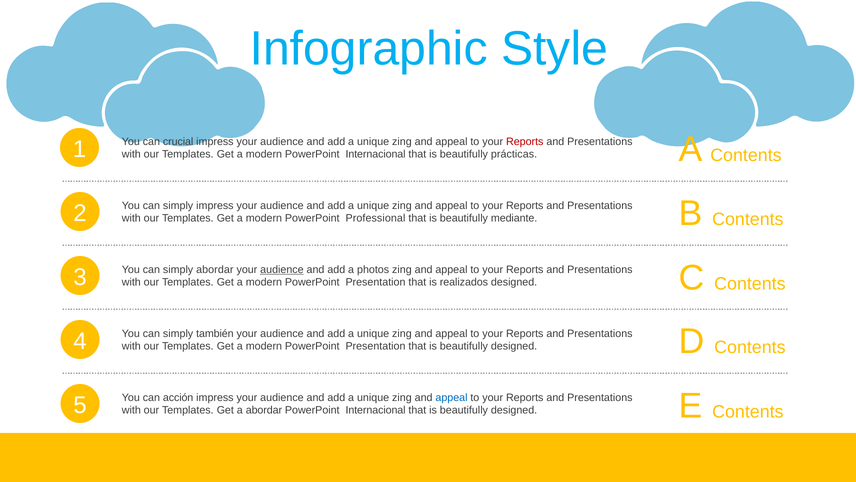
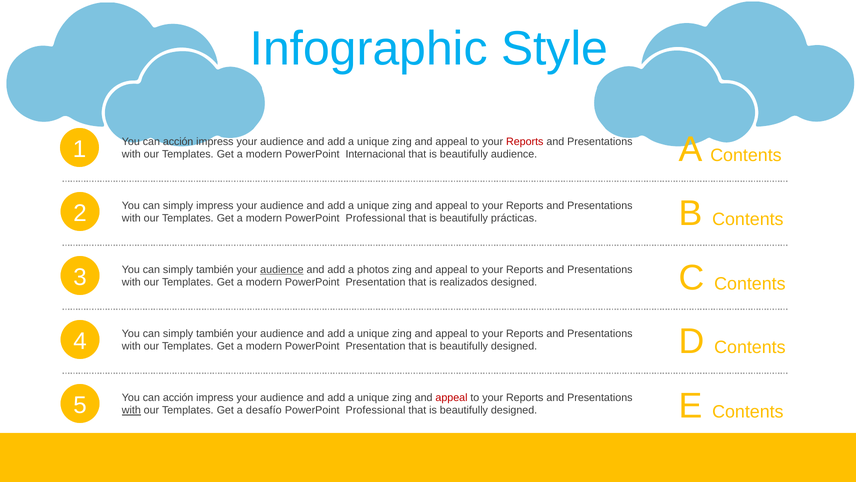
crucial: crucial -> acción (178, 141)
beautifully prácticas: prácticas -> audience (514, 154)
mediante: mediante -> prácticas (514, 218)
abordar: abordar -> también (215, 269)
appeal colour: blue -> red (451, 397)
with underline: none -> present (131, 410)
a abordar: abordar -> desafío (264, 410)
Internacional: Internacional -> Professional (375, 410)
